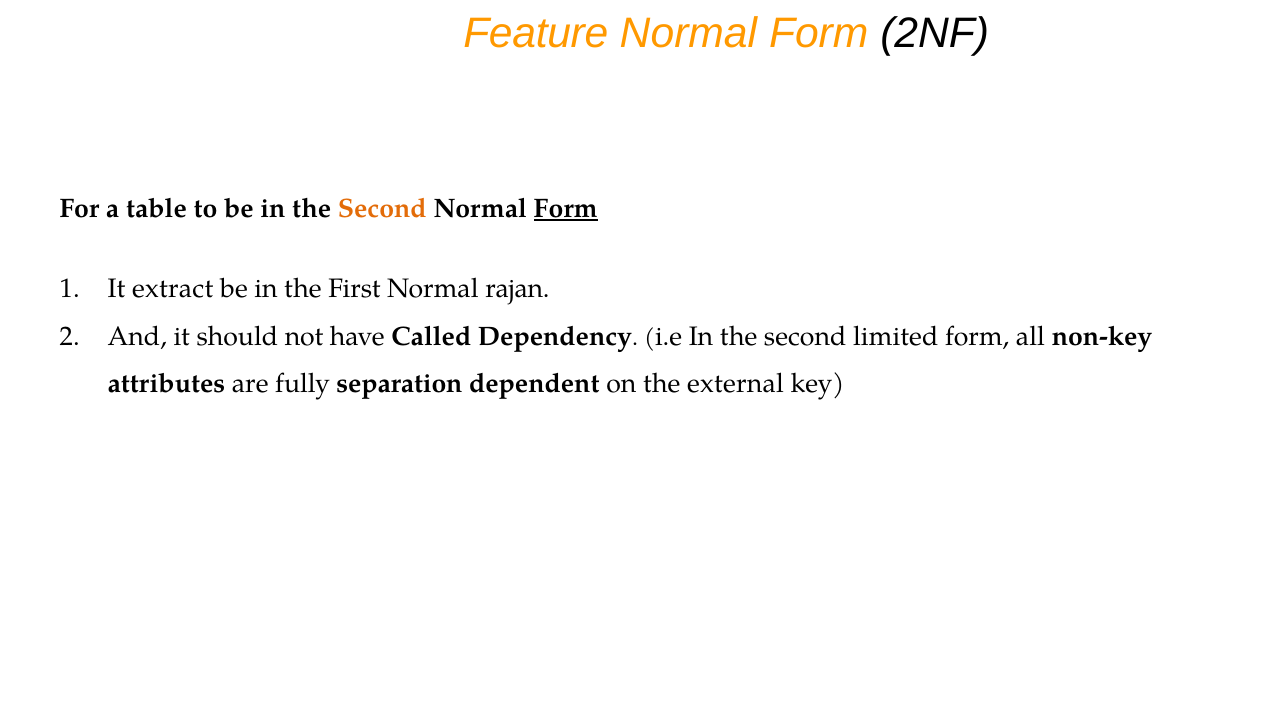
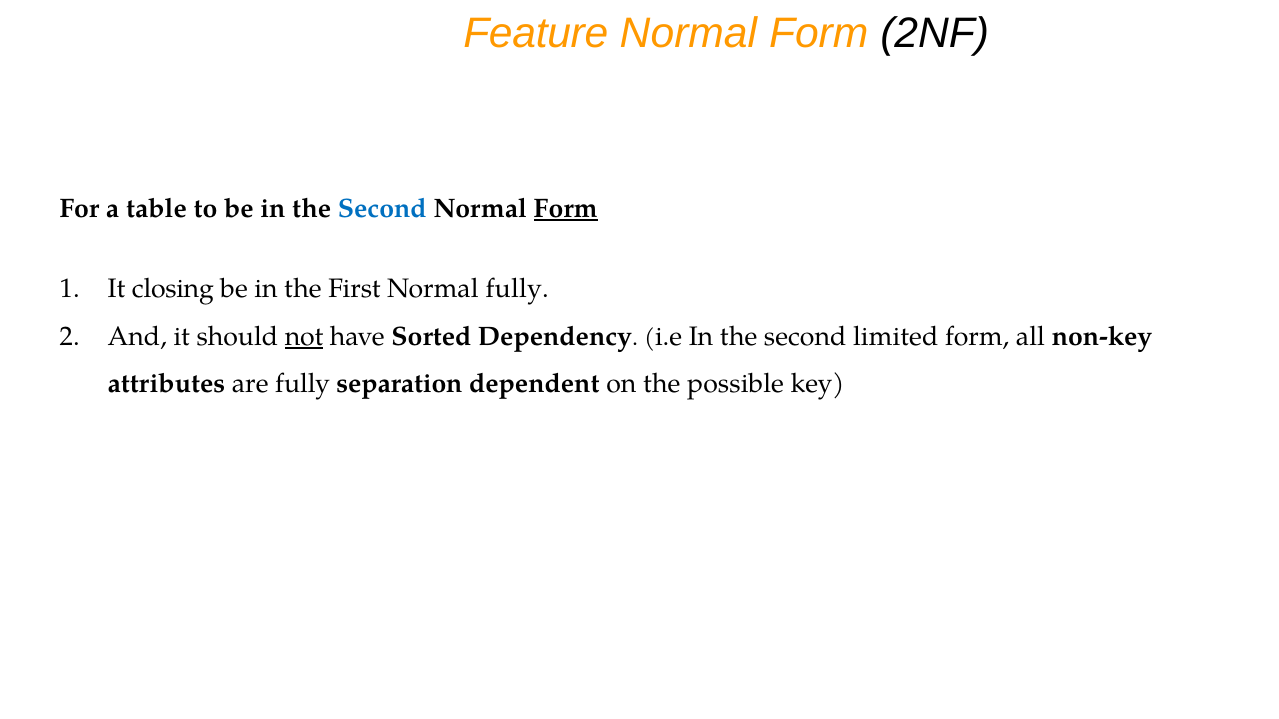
Second colour: orange -> blue (382, 209)
extract: extract -> closing (173, 288)
Normal rajan: rajan -> fully (517, 288)
not underline: none -> present (304, 336)
Called: Called -> Sorted (431, 336)
external: external -> possible (736, 384)
